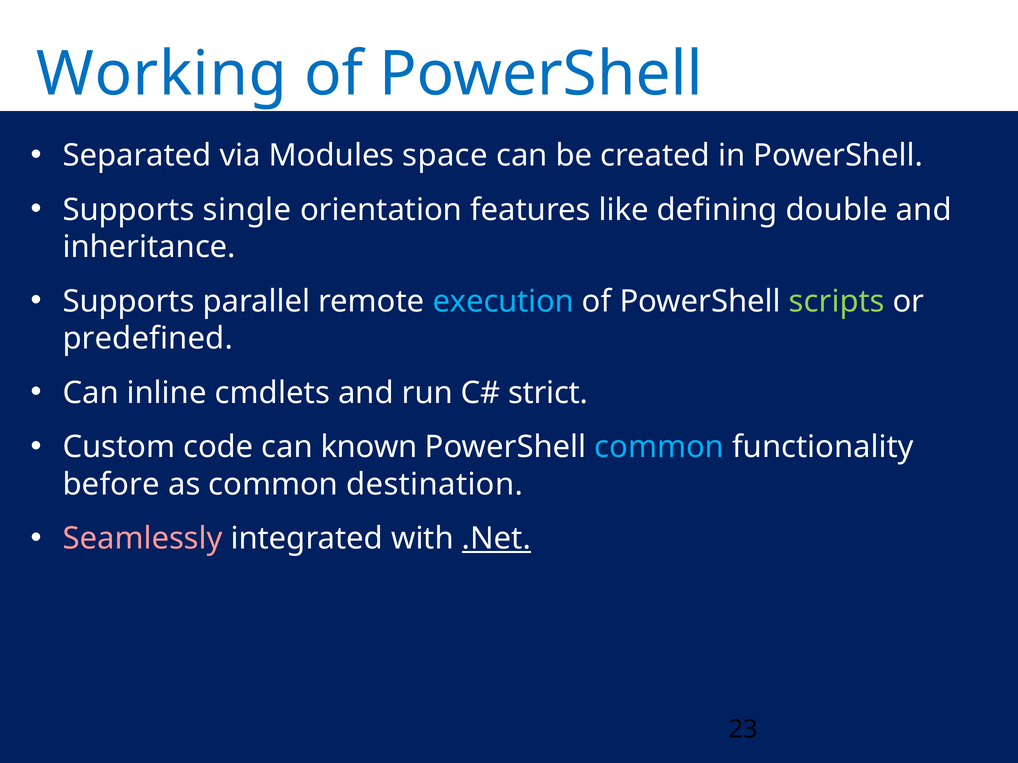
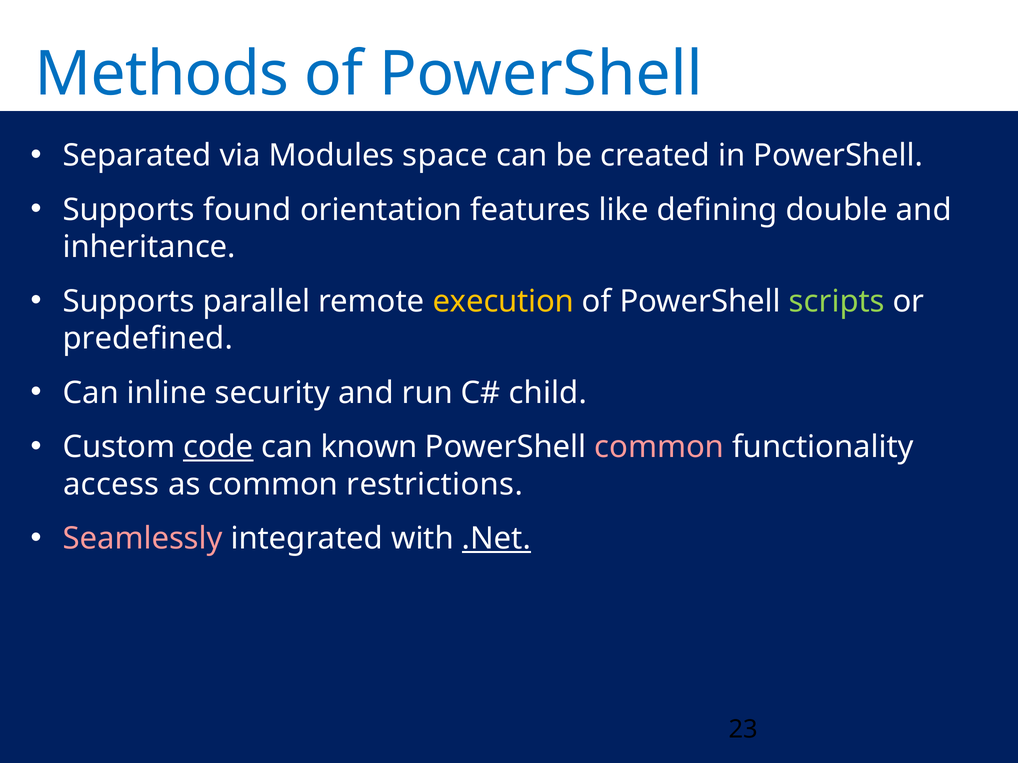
Working: Working -> Methods (162, 74)
single: single -> found (247, 210)
execution colour: light blue -> yellow (503, 302)
cmdlets: cmdlets -> security (272, 393)
strict: strict -> child (548, 393)
code underline: none -> present (218, 447)
common colour: light blue -> pink (659, 447)
before: before -> access (111, 485)
destination: destination -> restrictions (435, 485)
